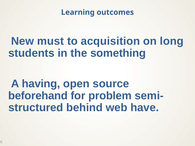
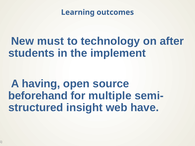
acquisition: acquisition -> technology (110, 41)
long: long -> after (172, 41)
something: something -> implement (118, 53)
problem: problem -> multiple (110, 96)
behind: behind -> insight (84, 108)
